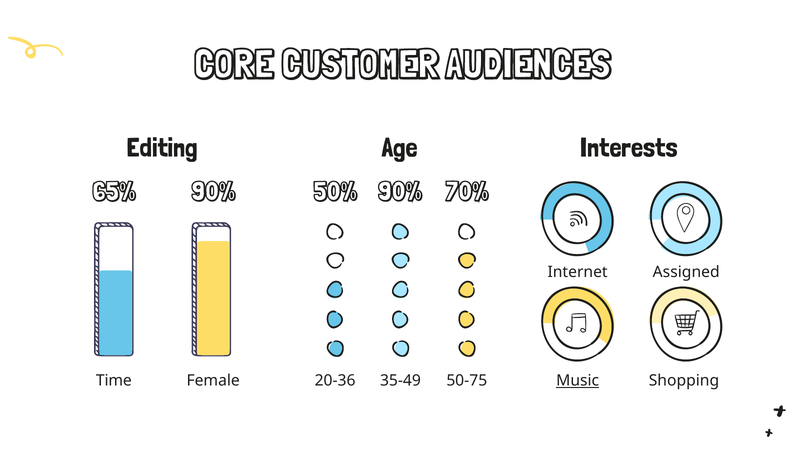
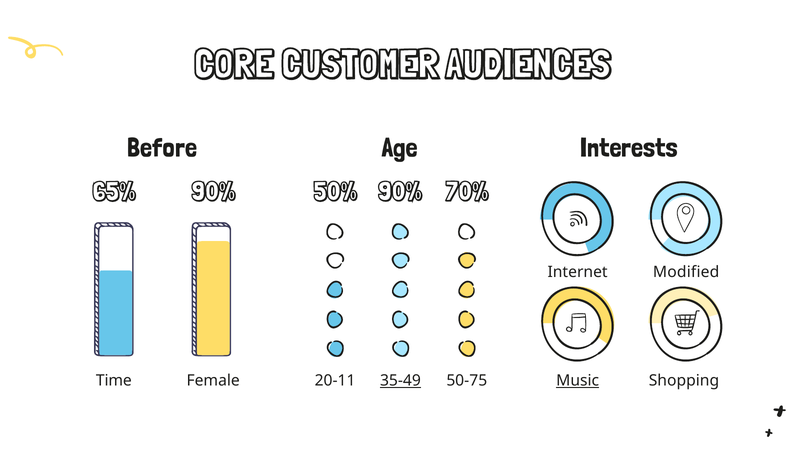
Editing: Editing -> Before (162, 148)
Assigned: Assigned -> Modified (686, 272)
20-36: 20-36 -> 20-11 (335, 380)
35-49 underline: none -> present (400, 380)
